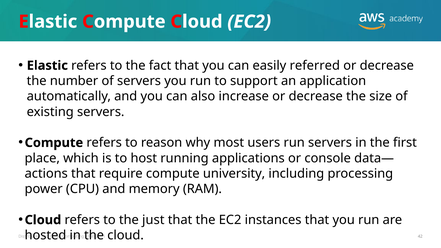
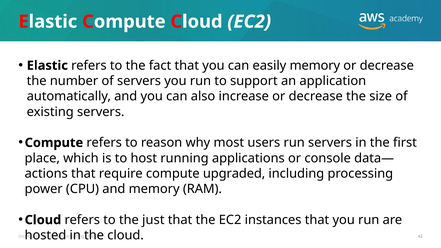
easily referred: referred -> memory (315, 66)
university: university -> upgraded (234, 174)
